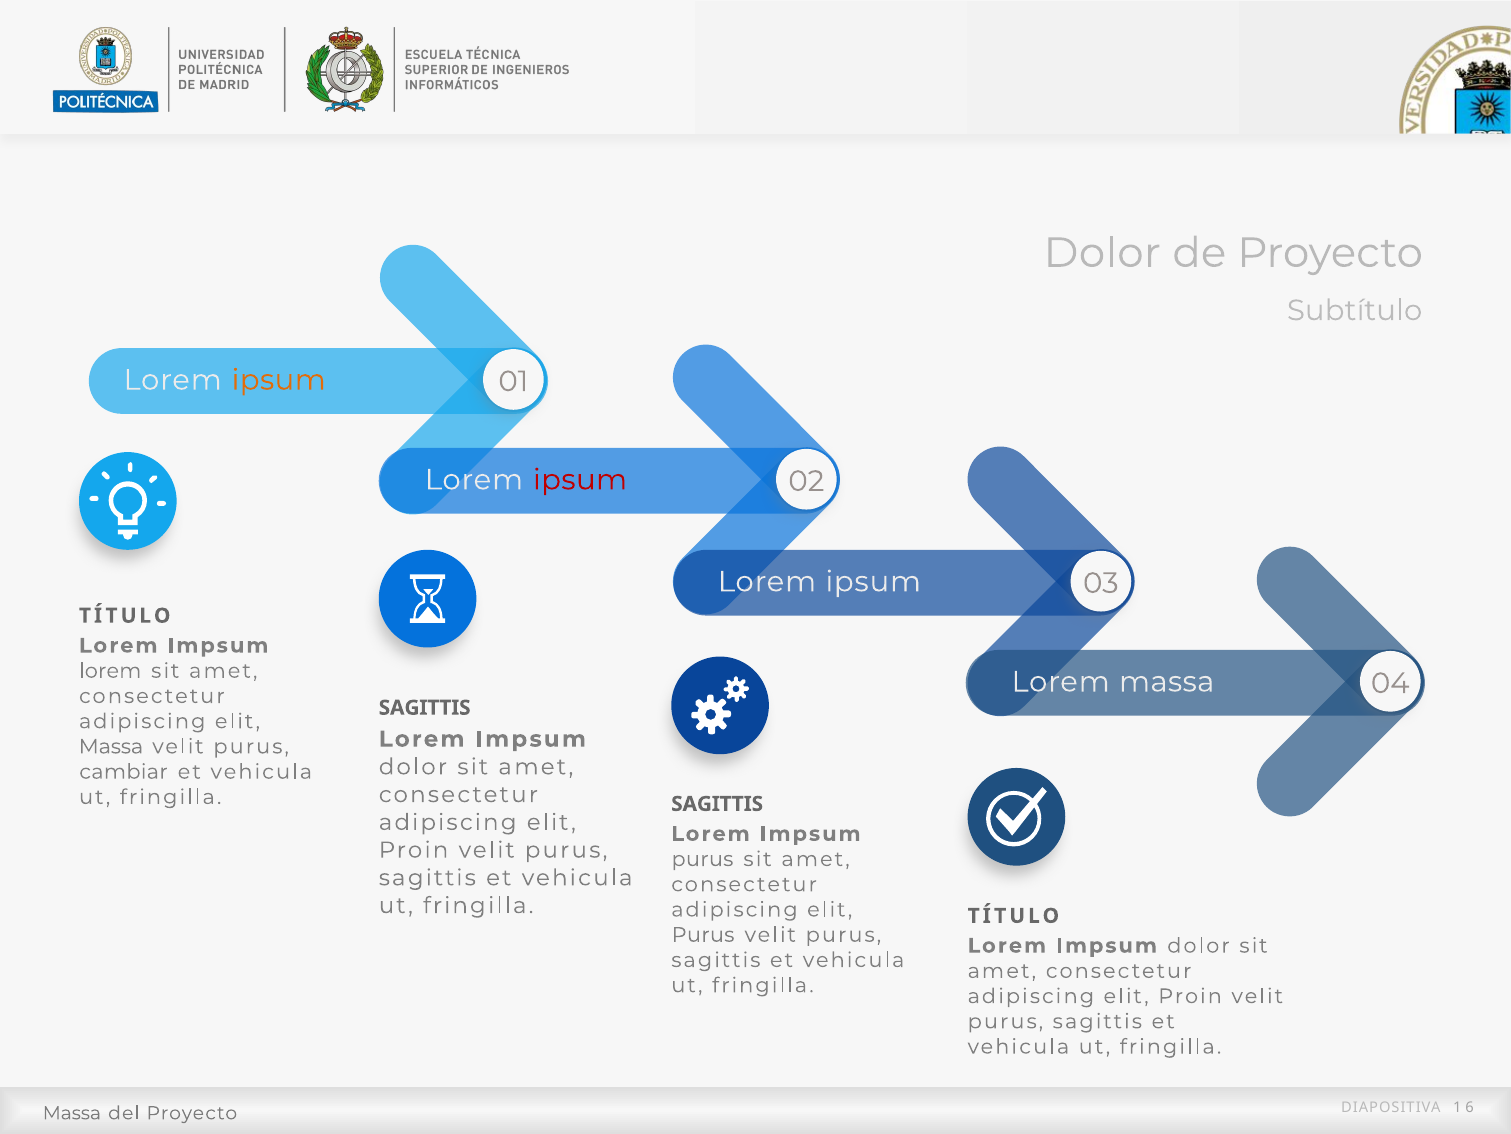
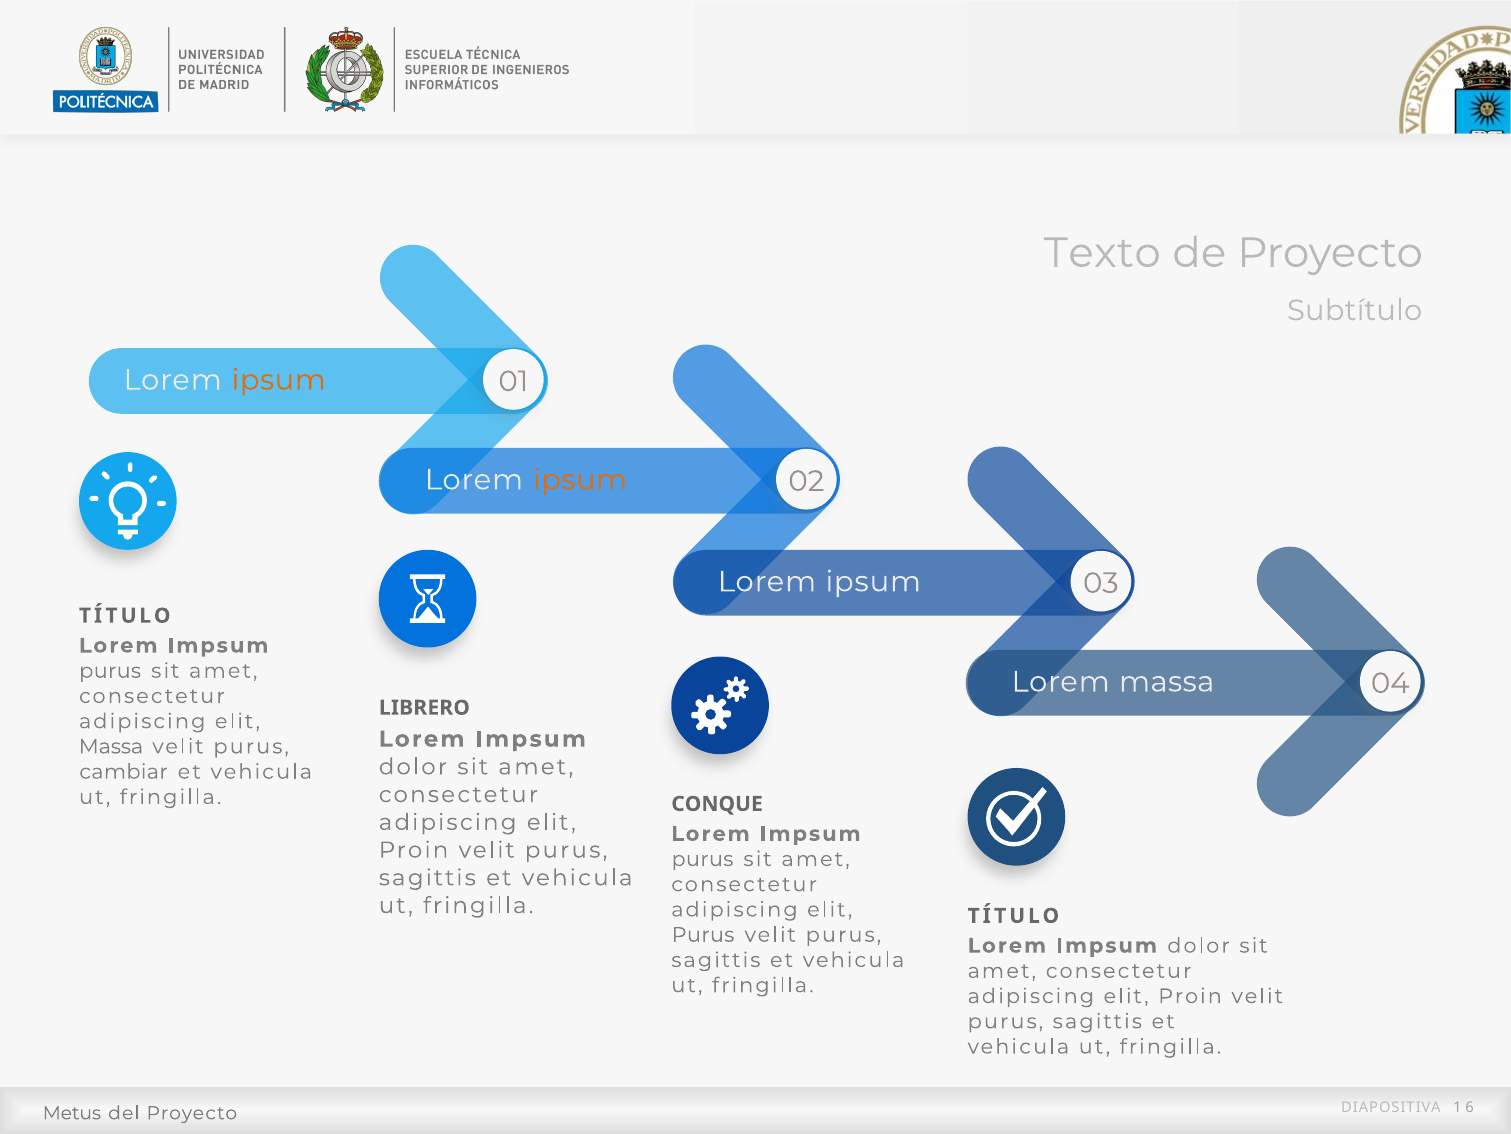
Dolor: Dolor -> Texto (1102, 253)
ipsum colour: red -> orange (580, 479)
lorem: lorem -> purus (110, 670)
SAGITTIS: SAGITTIS -> LIBRERO (424, 707)
SAGITTIS: SAGITTIS -> CONQUE (717, 803)
Massa: Massa -> Metus (72, 1112)
